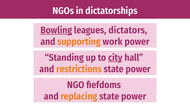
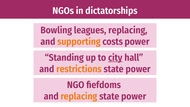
Bowling underline: present -> none (56, 30)
leagues dictators: dictators -> replacing (128, 30)
work: work -> costs (113, 42)
